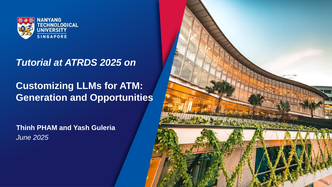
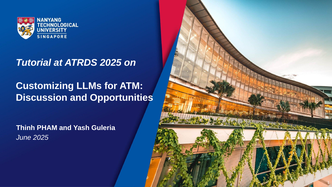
Generation: Generation -> Discussion (42, 97)
